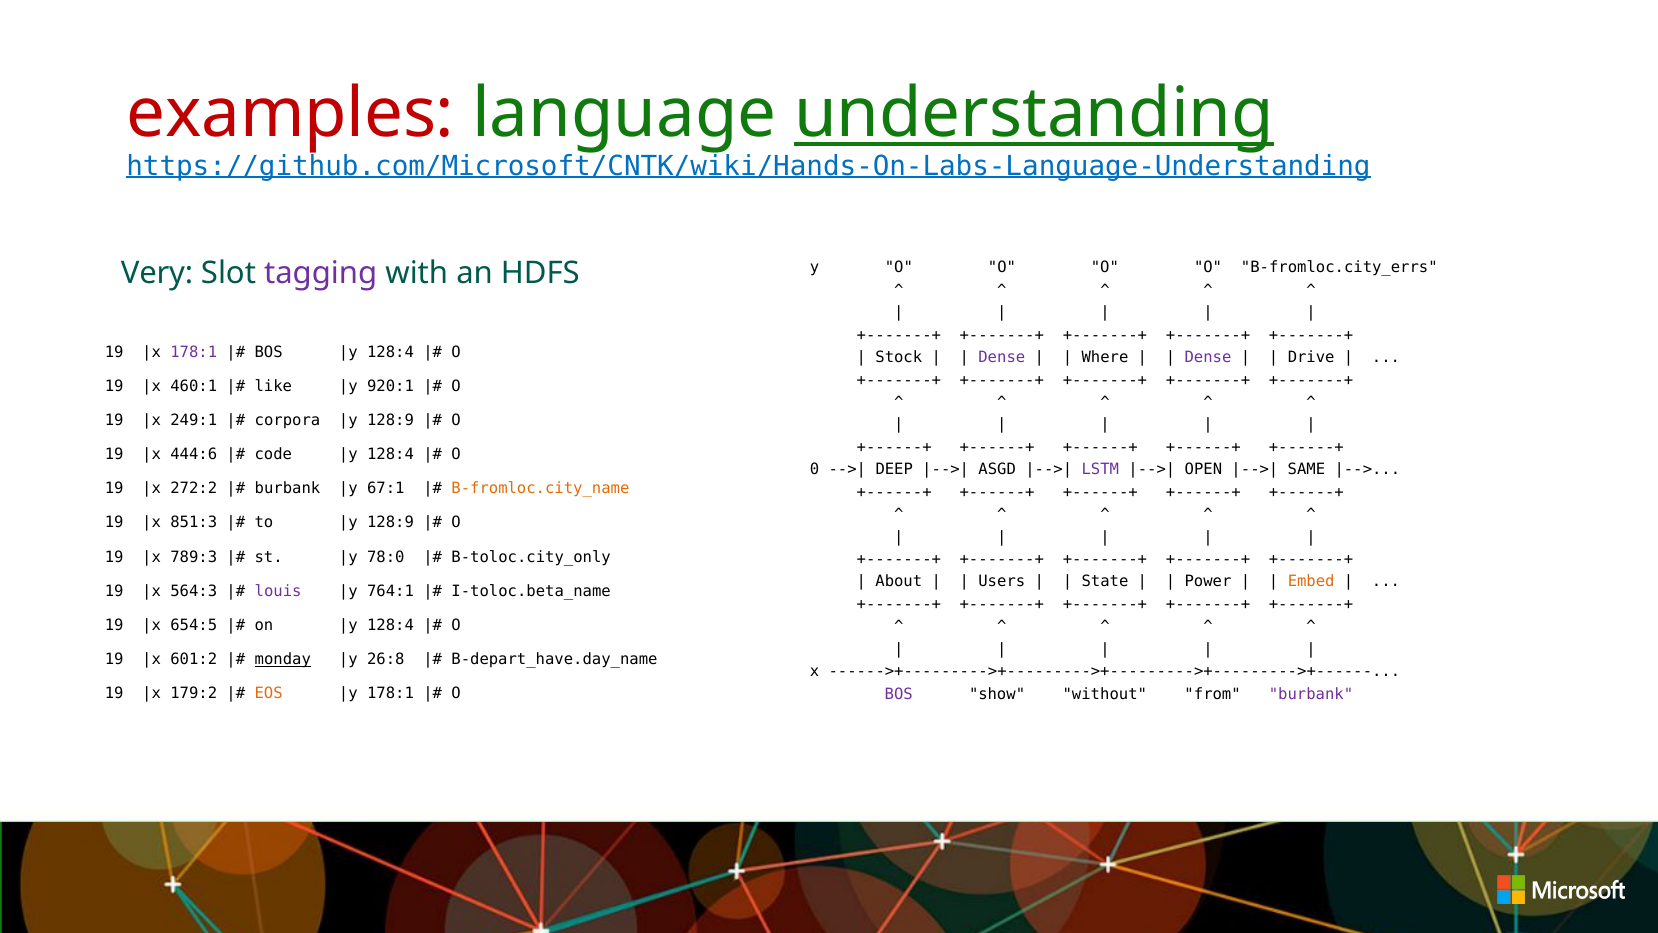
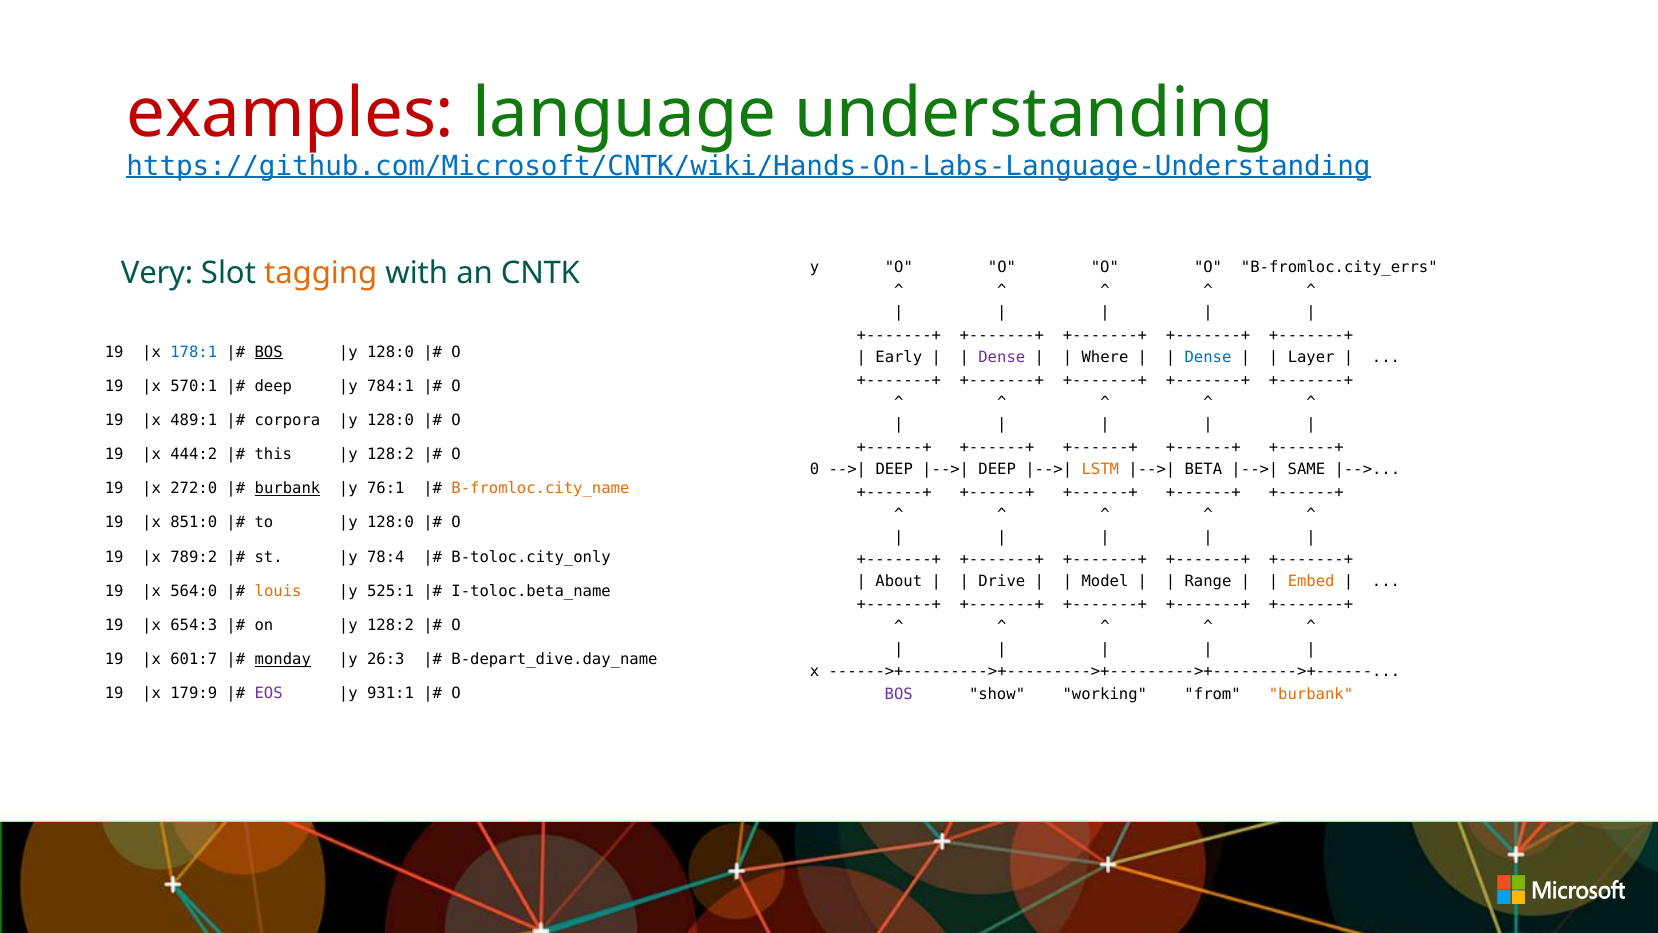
understanding underline: present -> none (1034, 114)
tagging colour: purple -> orange (321, 273)
HDFS: HDFS -> CNTK (540, 273)
178:1 colour: purple -> blue (194, 352)
BOS underline: none -> present (269, 352)
128:4: 128:4 -> 128:0 (391, 352)
Stock: Stock -> Early (899, 357)
Dense colour: purple -> blue (1208, 357)
Drive: Drive -> Layer (1311, 357)
460:1: 460:1 -> 570:1 (194, 386)
like: like -> deep (273, 386)
920:1: 920:1 -> 784:1 (391, 386)
249:1: 249:1 -> 489:1 (194, 420)
128:9: 128:9 -> 128:0 (391, 420)
444:6: 444:6 -> 444:2 (194, 454)
code: code -> this (273, 454)
128:4: 128:4 -> 128:2 (391, 454)
ASGD: ASGD -> DEEP (997, 469)
LSTM colour: purple -> orange (1100, 469)
OPEN: OPEN -> BETA (1203, 469)
272:2: 272:2 -> 272:0 (194, 488)
burbank underline: none -> present (287, 488)
67:1: 67:1 -> 76:1 (386, 488)
851:3: 851:3 -> 851:0 (194, 523)
128:9: 128:9 -> 128:0 (391, 523)
789:3: 789:3 -> 789:2 (194, 557)
78:0: 78:0 -> 78:4 (386, 557)
Users: Users -> Drive (1002, 582)
State: State -> Model (1105, 582)
Power: Power -> Range (1208, 582)
564:3: 564:3 -> 564:0 (194, 591)
louis colour: purple -> orange (278, 591)
764:1: 764:1 -> 525:1 (391, 591)
654:5: 654:5 -> 654:3 (194, 625)
128:4: 128:4 -> 128:2 (391, 625)
601:2: 601:2 -> 601:7 (194, 659)
26:8: 26:8 -> 26:3 (386, 659)
B-depart_have.day_name: B-depart_have.day_name -> B-depart_dive.day_name (554, 659)
179:2: 179:2 -> 179:9 (194, 693)
EOS colour: orange -> purple (269, 693)
178:1: 178:1 -> 931:1 (391, 693)
without: without -> working (1105, 694)
burbank colour: purple -> orange (1311, 694)
